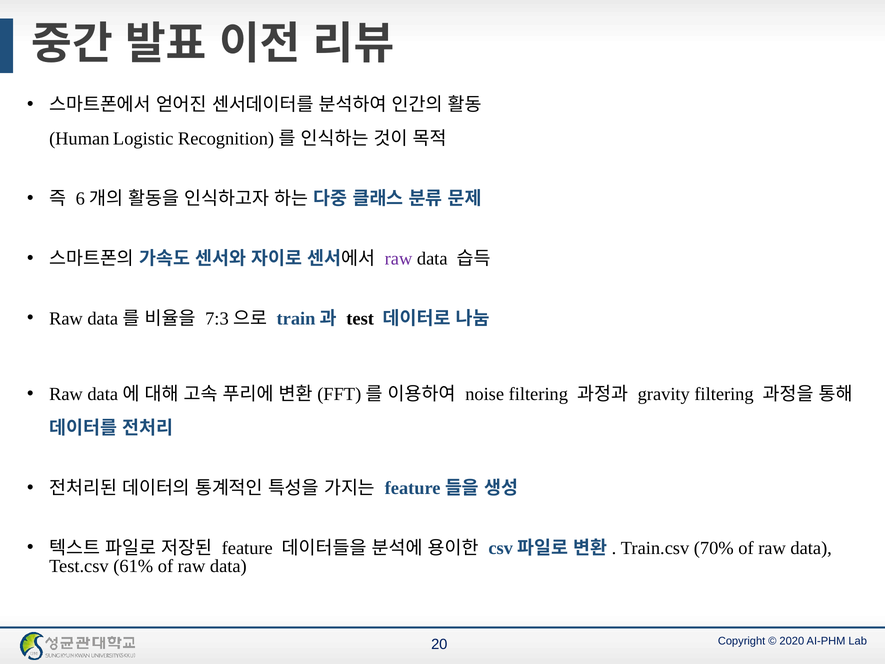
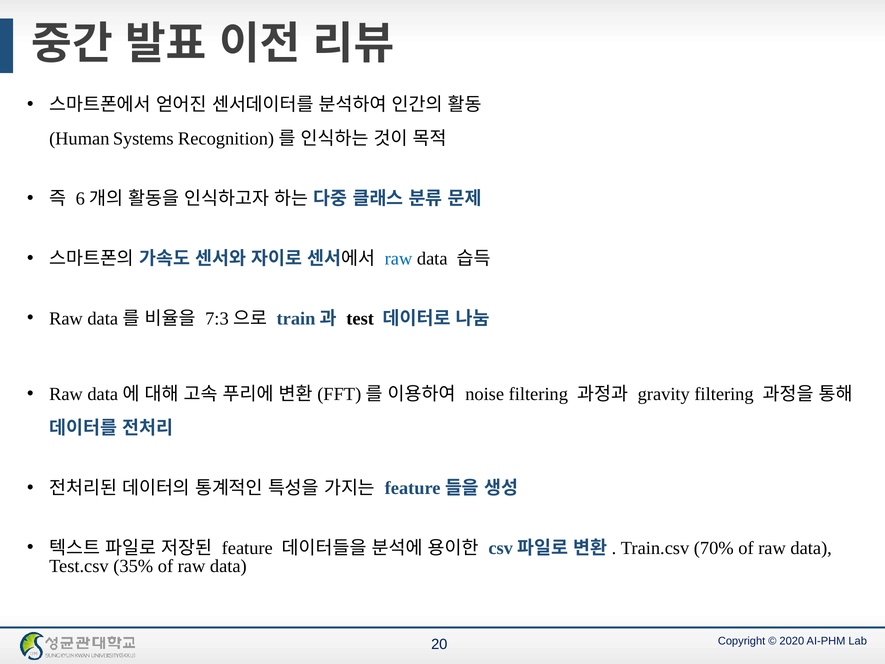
Logistic: Logistic -> Systems (143, 139)
raw colour: purple -> blue (399, 259)
61%: 61% -> 35% (133, 566)
